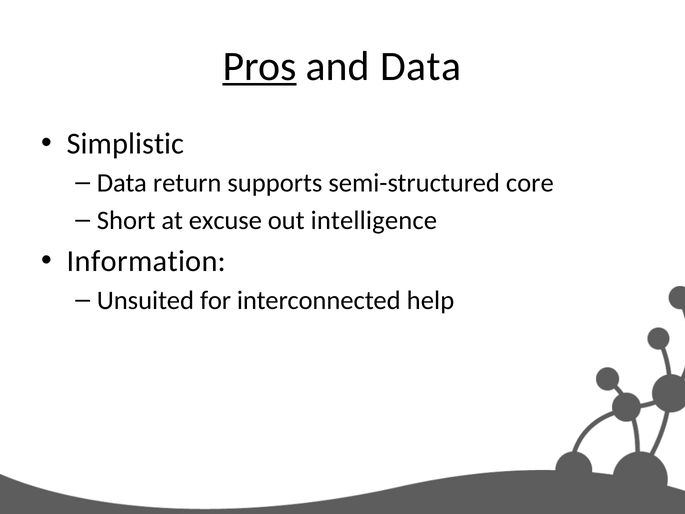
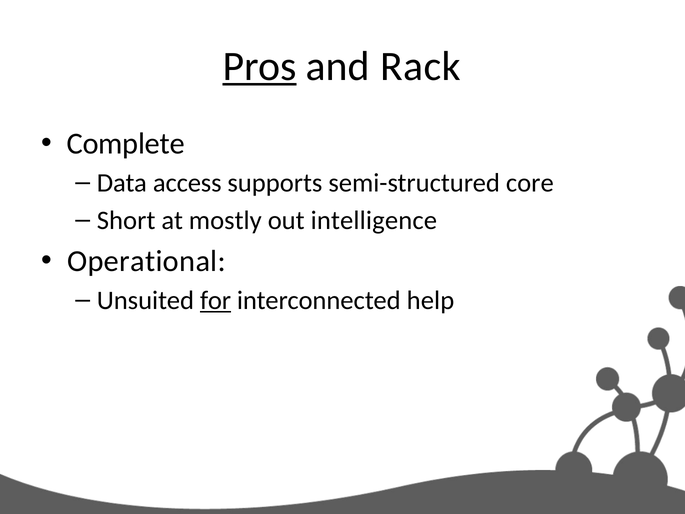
and Data: Data -> Rack (421, 66)
Simplistic: Simplistic -> Complete (126, 144)
return: return -> access (187, 183)
excuse: excuse -> mostly (225, 220)
Information: Information -> Operational (147, 261)
for underline: none -> present (216, 300)
